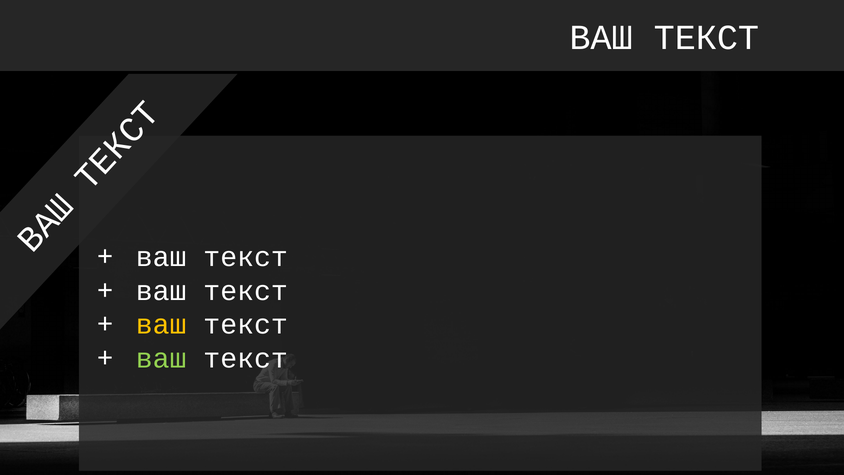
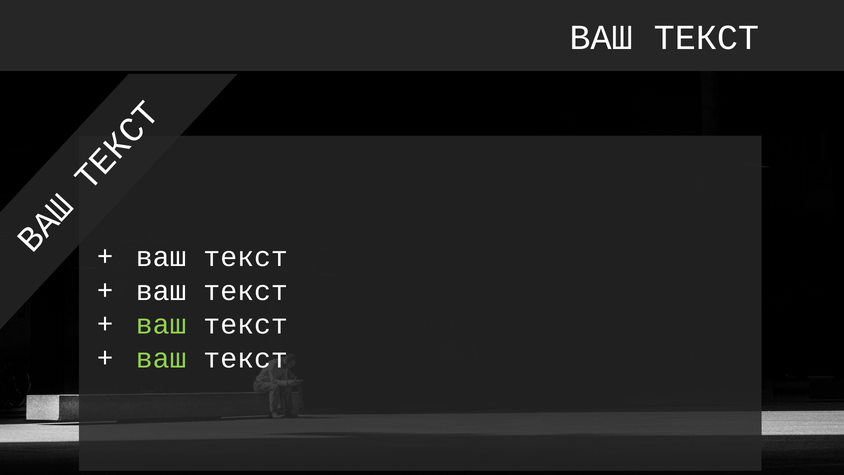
ваш colour: yellow -> light green (161, 324)
